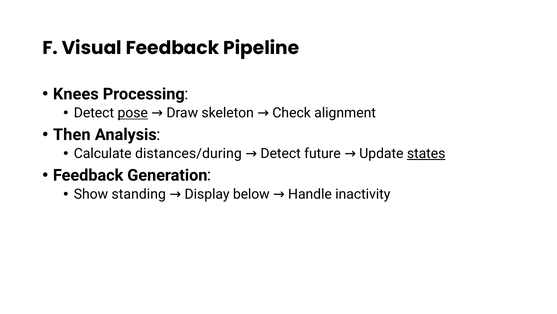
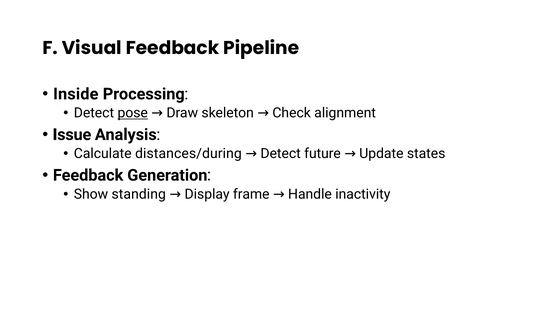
Knees: Knees -> Inside (76, 94)
Then: Then -> Issue (72, 134)
states underline: present -> none (426, 153)
below: below -> frame (251, 194)
